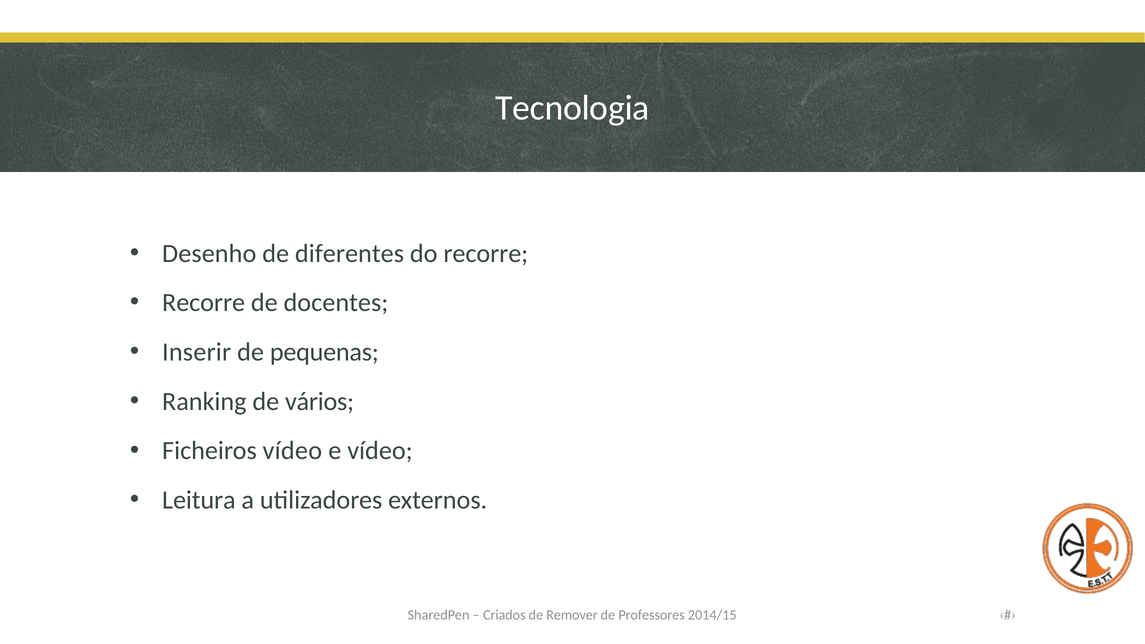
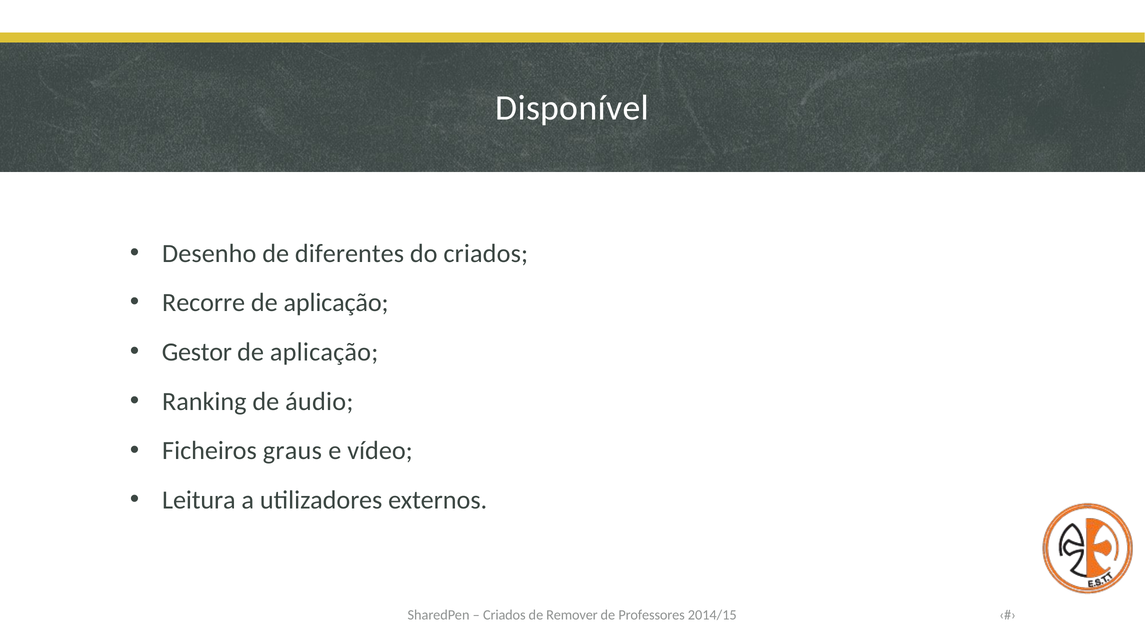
Tecnologia: Tecnologia -> Disponível (572, 108)
do recorre: recorre -> criados (486, 253)
docentes: docentes -> aplicação (336, 303)
Inserir: Inserir -> Gestor (197, 352)
pequenas: pequenas -> aplicação (324, 352)
vários: vários -> áudio (319, 401)
Ficheiros vídeo: vídeo -> graus (292, 451)
